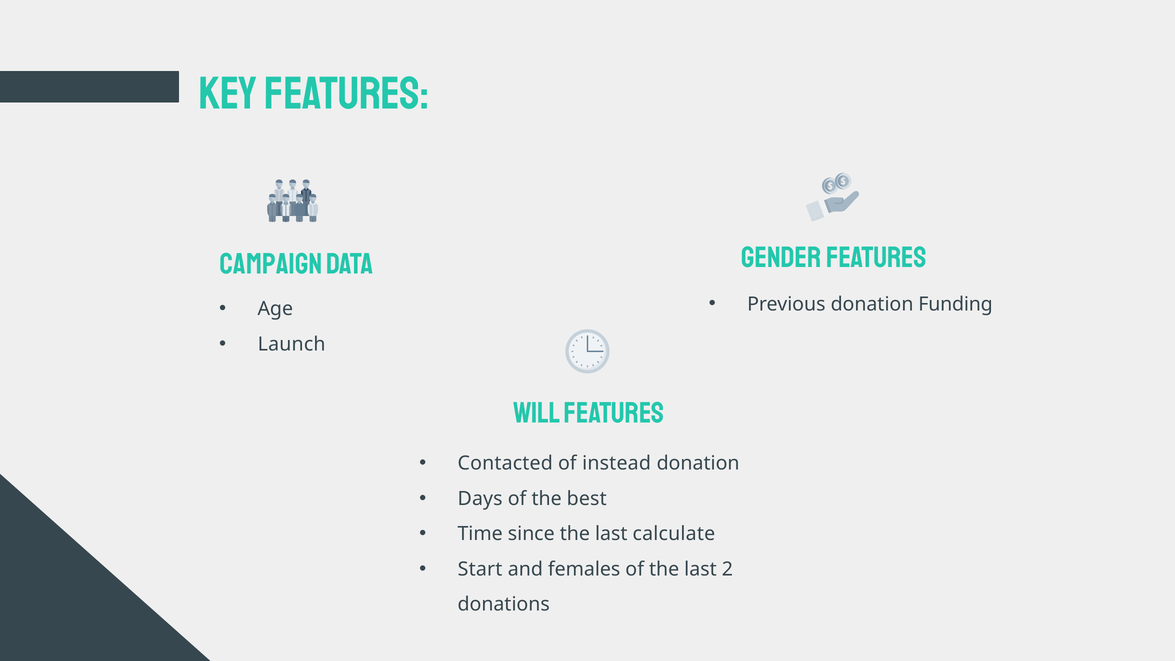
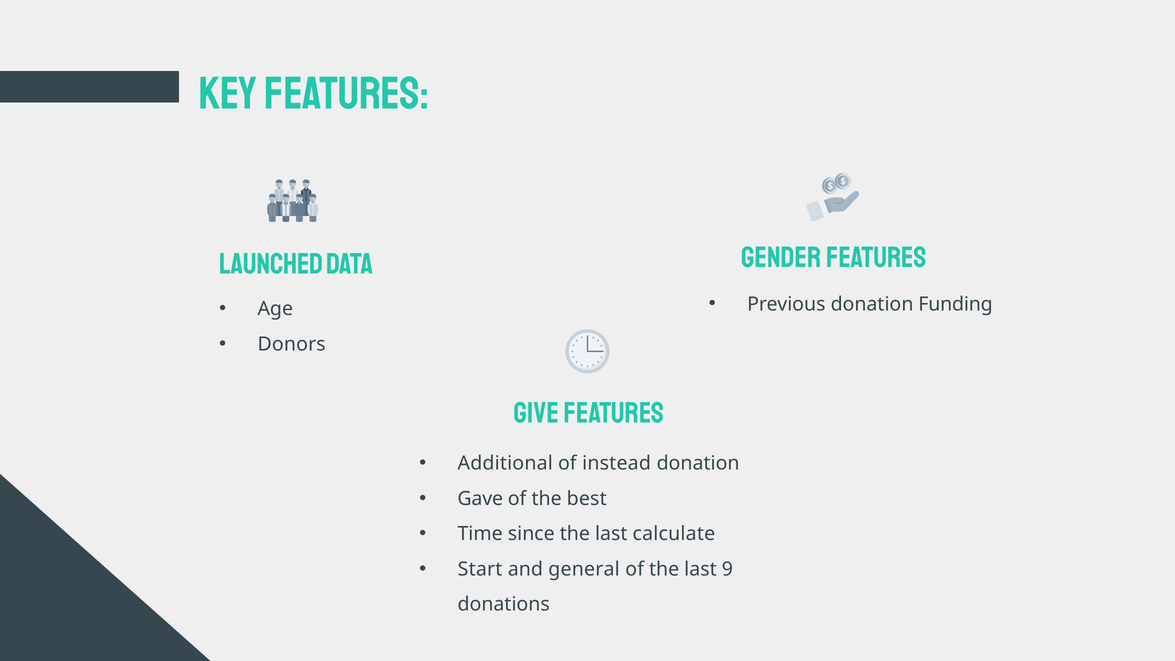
Campaign: Campaign -> Launched (271, 264)
Launch: Launch -> Donors (292, 344)
Will: Will -> Give (536, 413)
Contacted: Contacted -> Additional (505, 463)
Days: Days -> Gave (480, 499)
females: females -> general (584, 569)
2: 2 -> 9 (727, 569)
